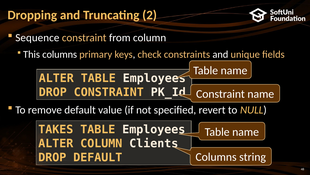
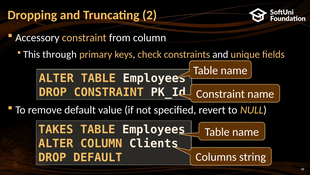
Sequence: Sequence -> Accessory (37, 38)
This columns: columns -> through (60, 54)
